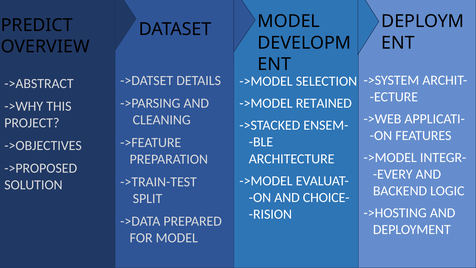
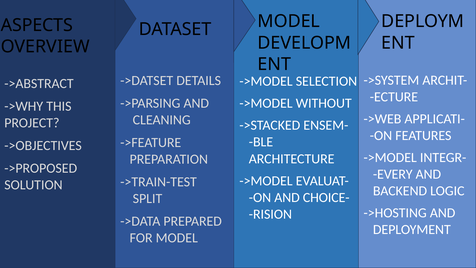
PREDICT: PREDICT -> ASPECTS (37, 25)
RETAINED: RETAINED -> WITHOUT (324, 103)
